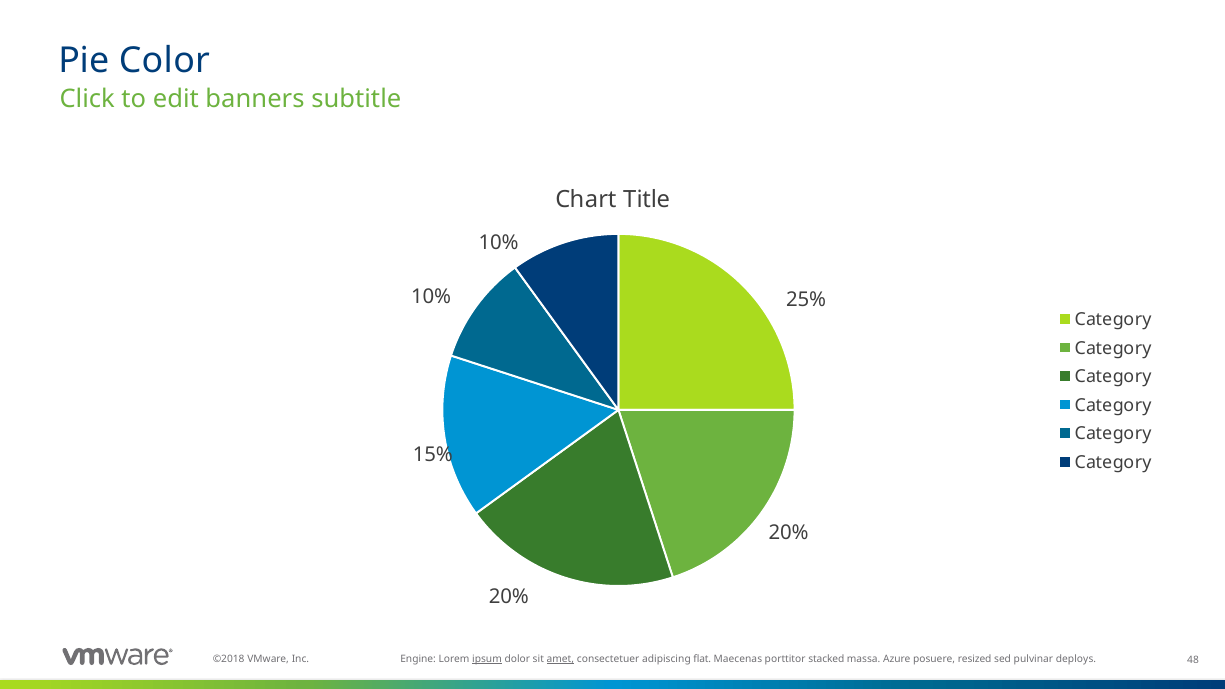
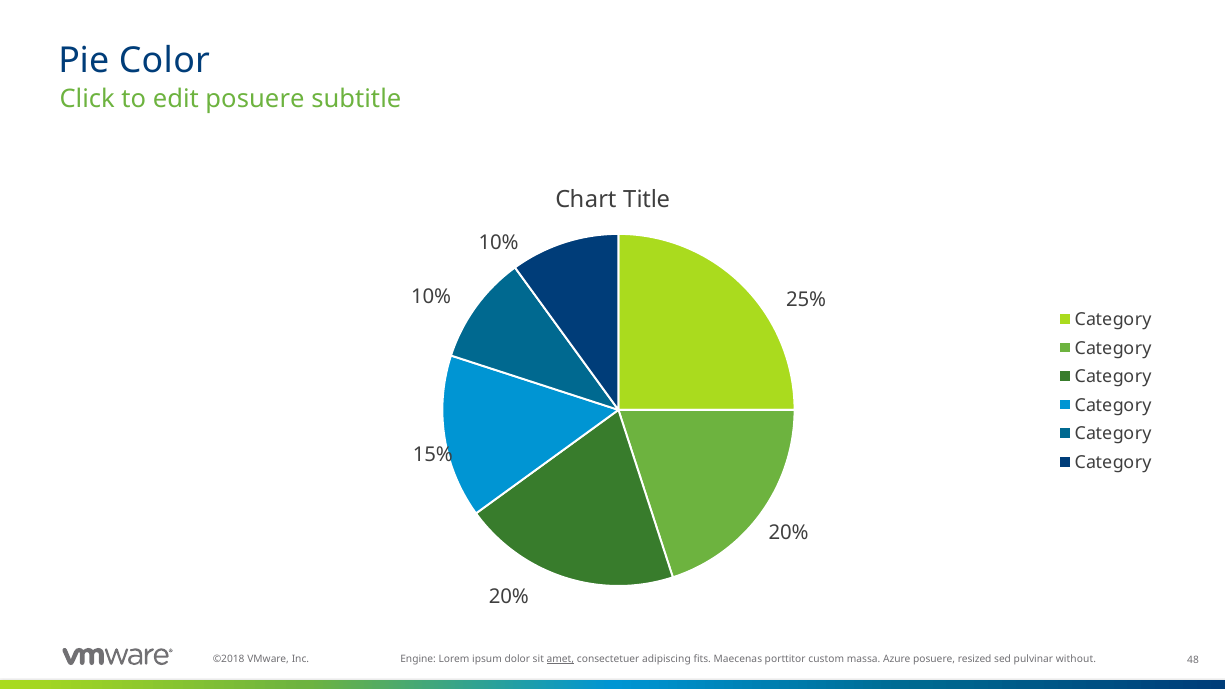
edit banners: banners -> posuere (255, 99)
ipsum underline: present -> none (487, 659)
flat: flat -> fits (702, 659)
stacked: stacked -> custom (826, 659)
deploys: deploys -> without (1076, 659)
